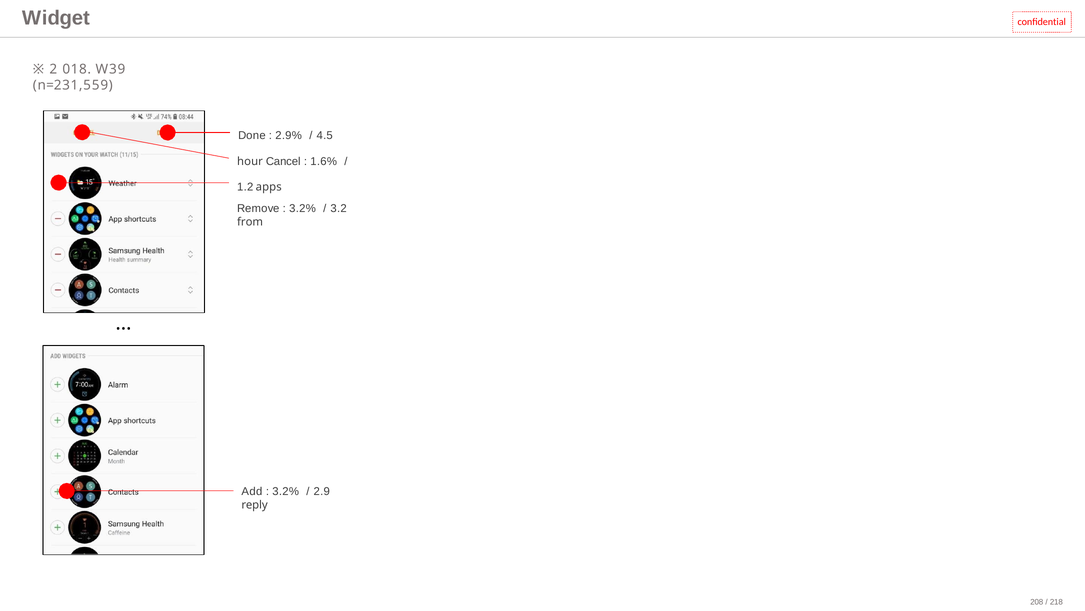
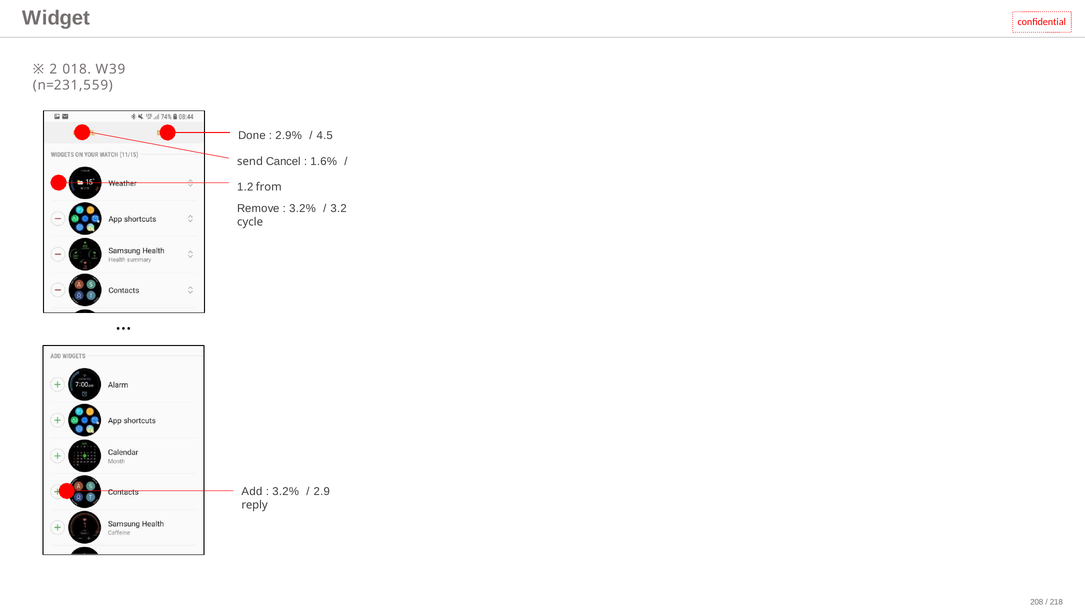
hour: hour -> send (250, 161)
apps: apps -> from (269, 187)
from: from -> cycle (250, 222)
